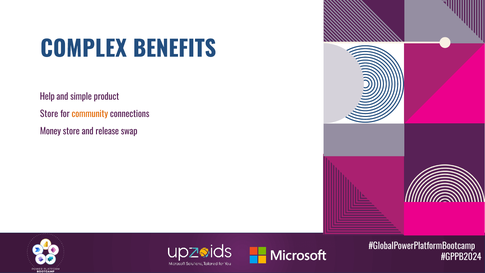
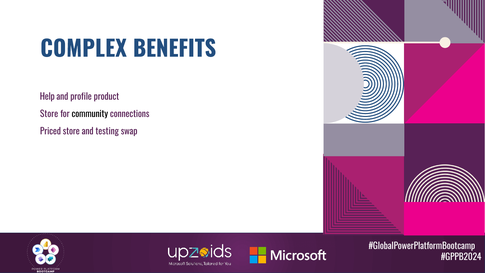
simple: simple -> profile (81, 97)
community colour: orange -> black (90, 114)
Money: Money -> Priced (50, 131)
release: release -> testing (107, 131)
